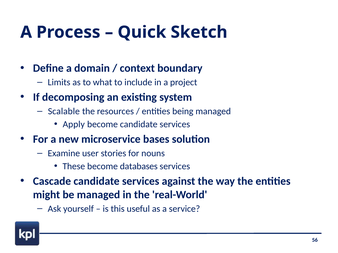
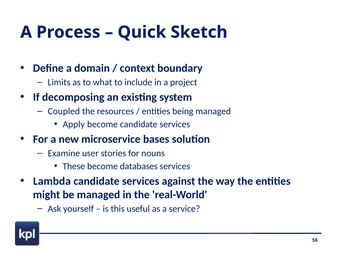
Scalable: Scalable -> Coupled (64, 111)
Cascade: Cascade -> Lambda (52, 181)
